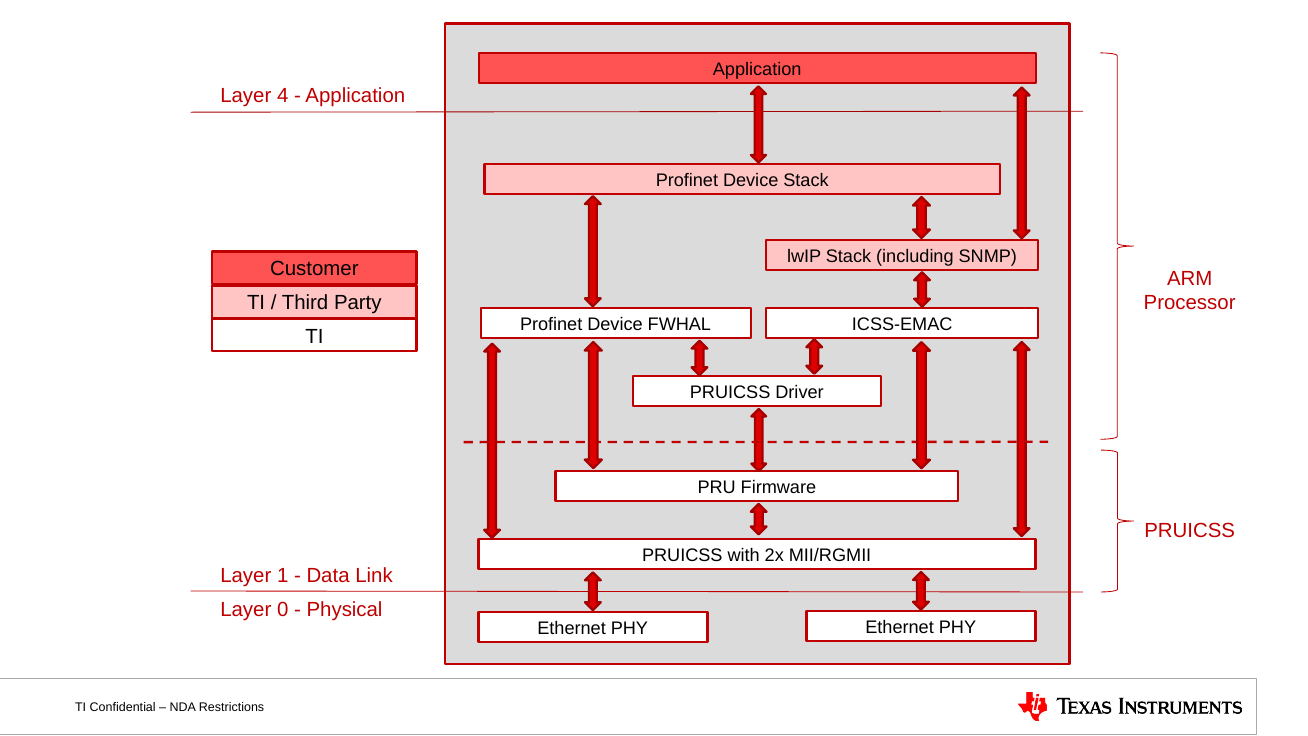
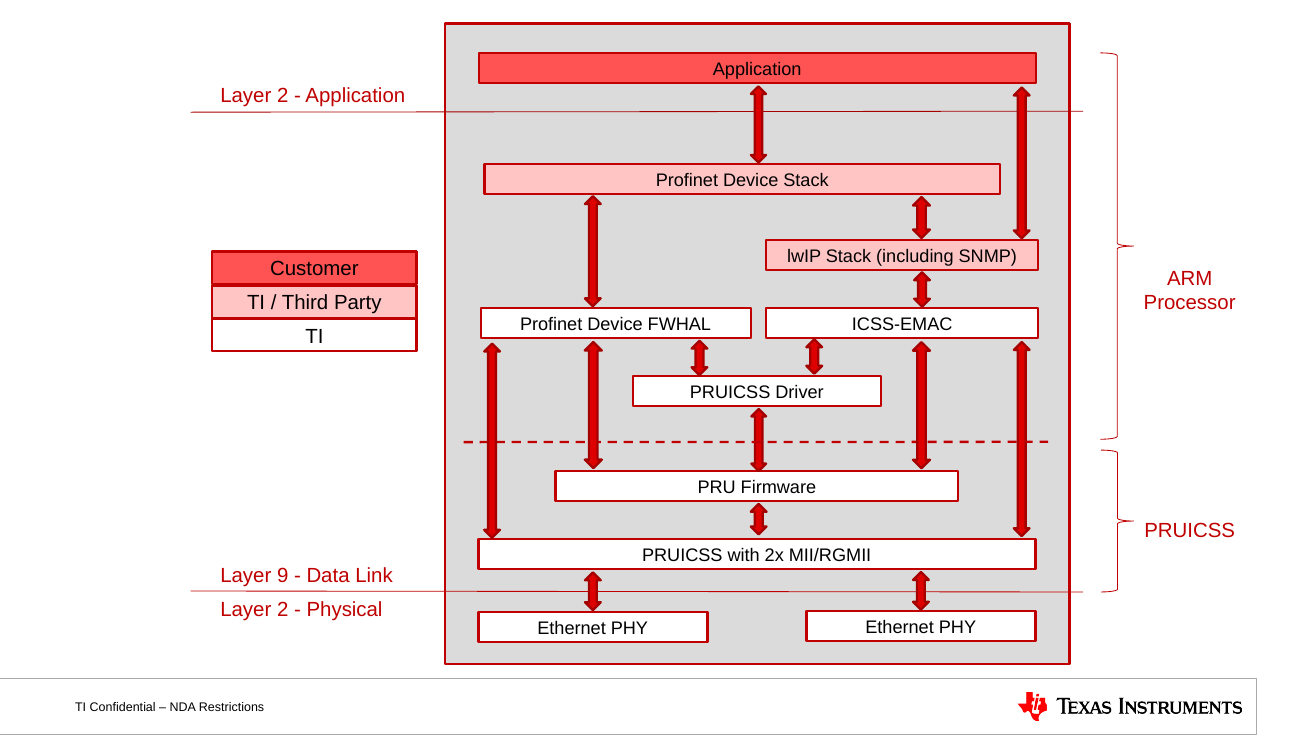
4: 4 -> 2 (283, 96)
1: 1 -> 9 (283, 576)
0: 0 -> 2 (283, 610)
